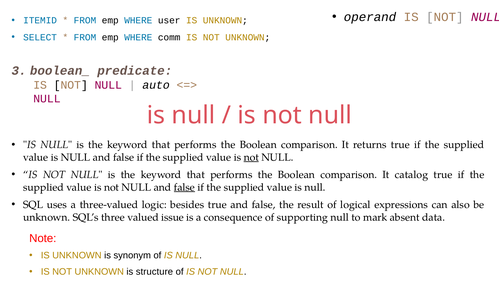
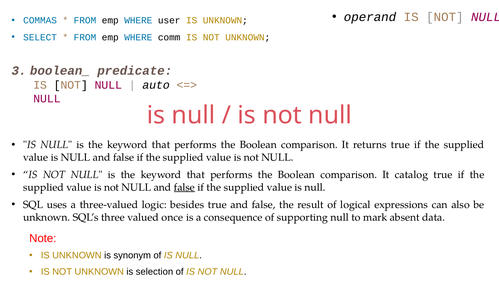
ITEMID: ITEMID -> COMMAS (40, 20)
not underline: present -> none (251, 157)
issue: issue -> once (172, 217)
structure: structure -> selection (154, 271)
